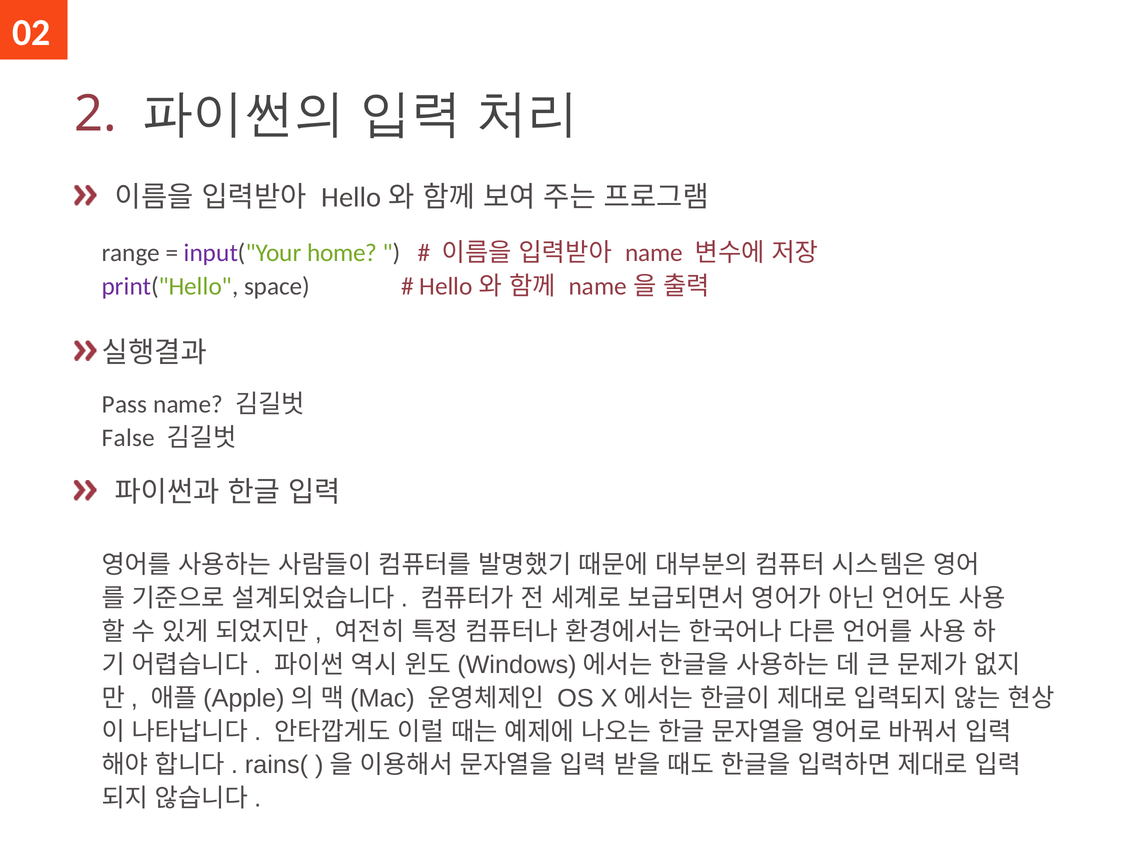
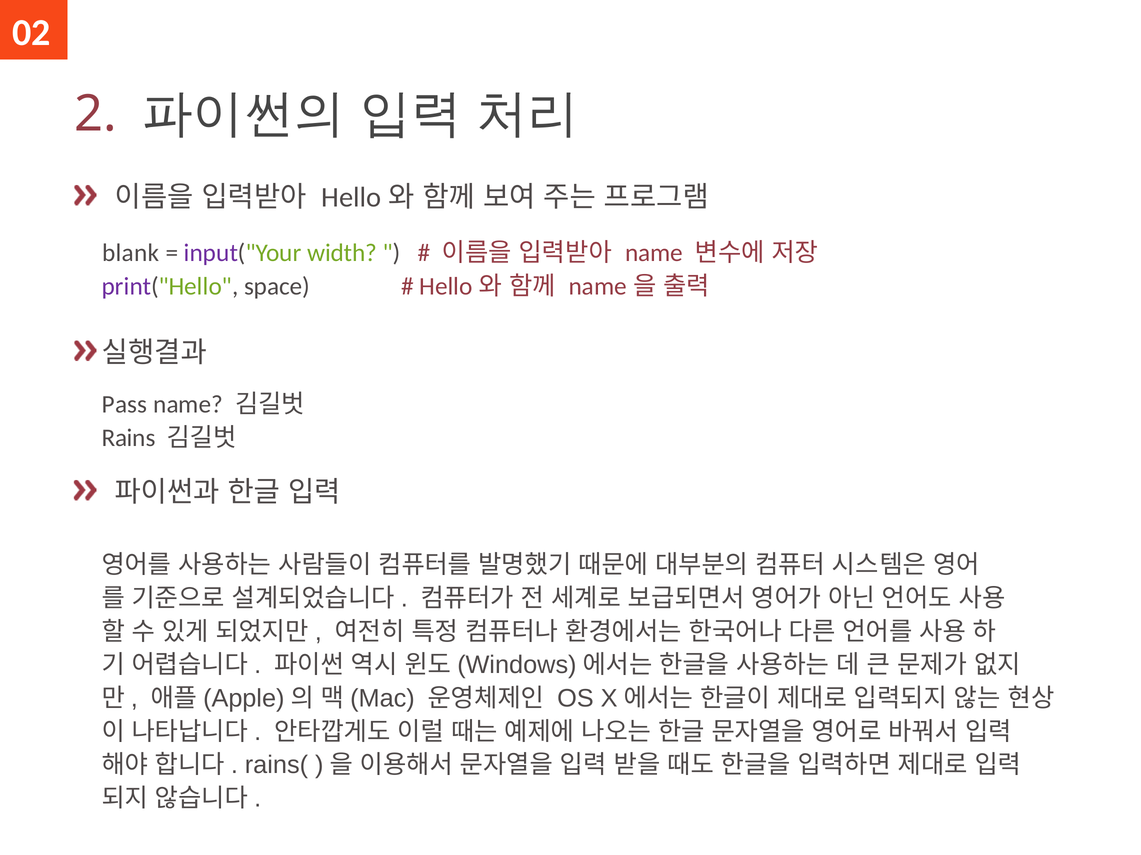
range: range -> blank (131, 253)
home: home -> width (342, 253)
False: False -> Rains (129, 438)
